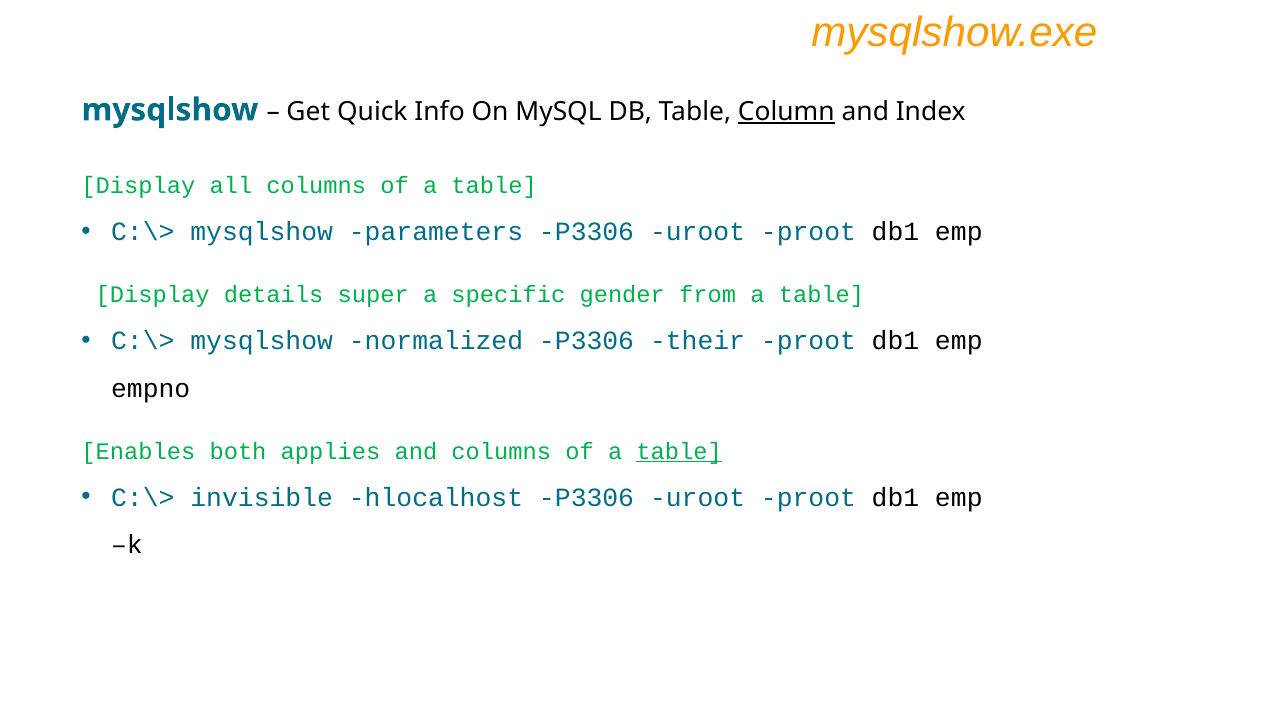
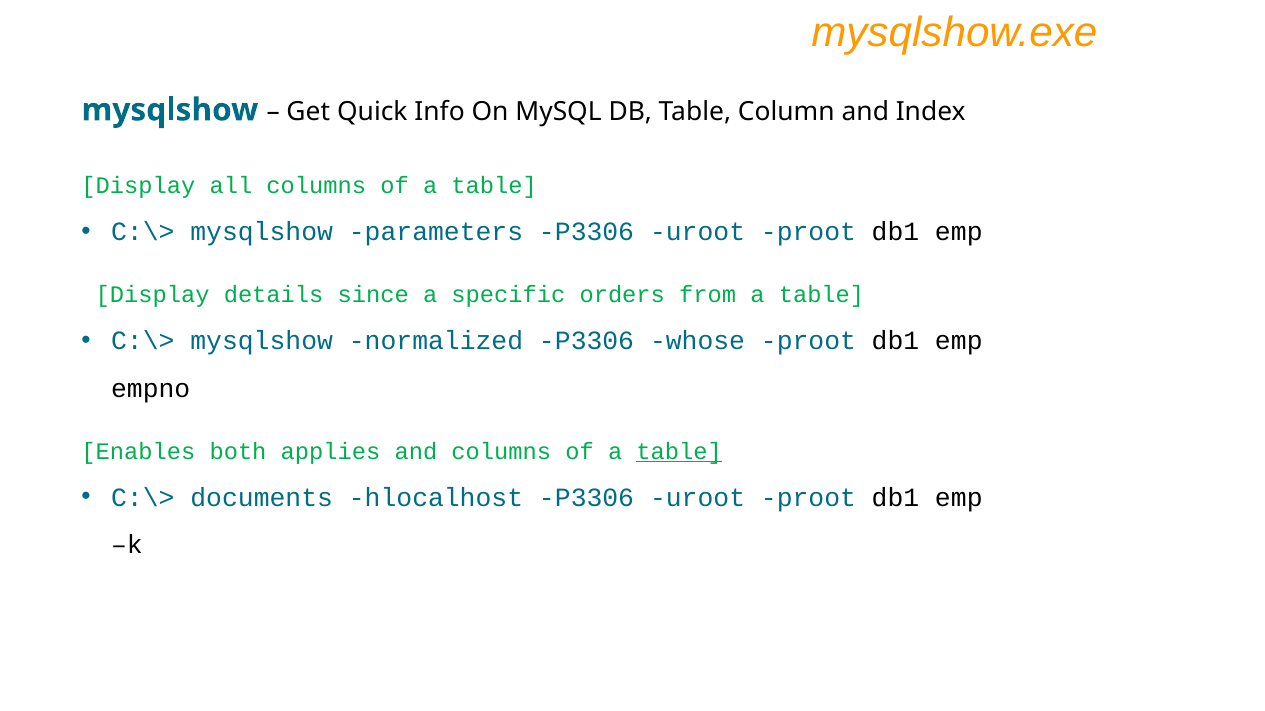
Column underline: present -> none (786, 112)
super: super -> since (373, 295)
gender: gender -> orders (622, 295)
their: their -> whose (698, 341)
invisible: invisible -> documents (262, 498)
